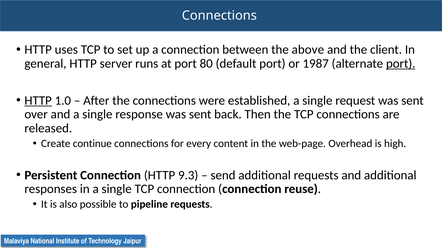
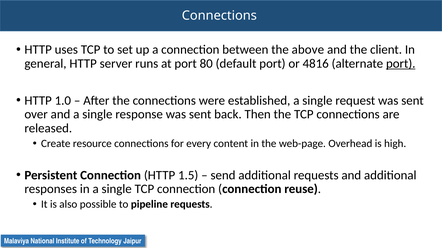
1987: 1987 -> 4816 (316, 64)
HTTP underline: present -> none (38, 101)
continue: continue -> resource (92, 144)
9.3: 9.3 -> 1.5 (188, 176)
